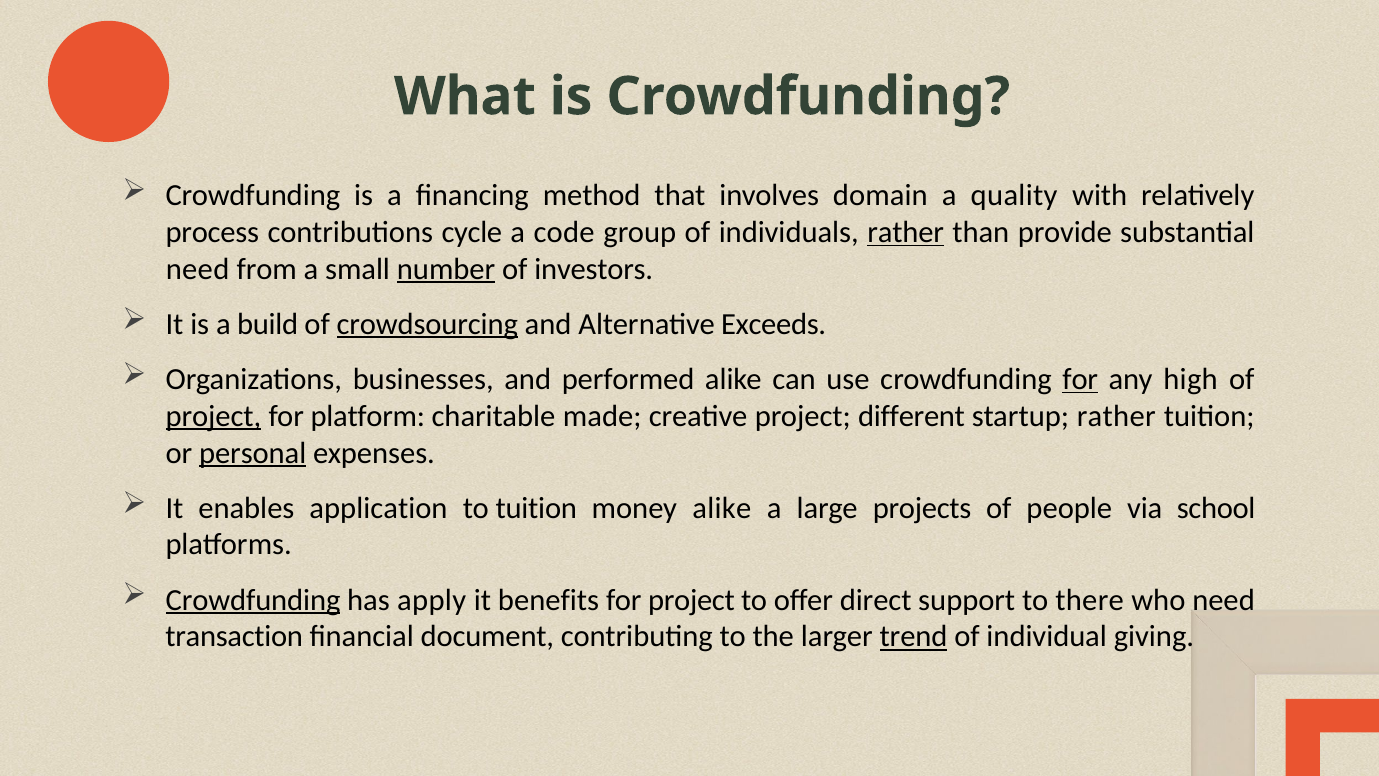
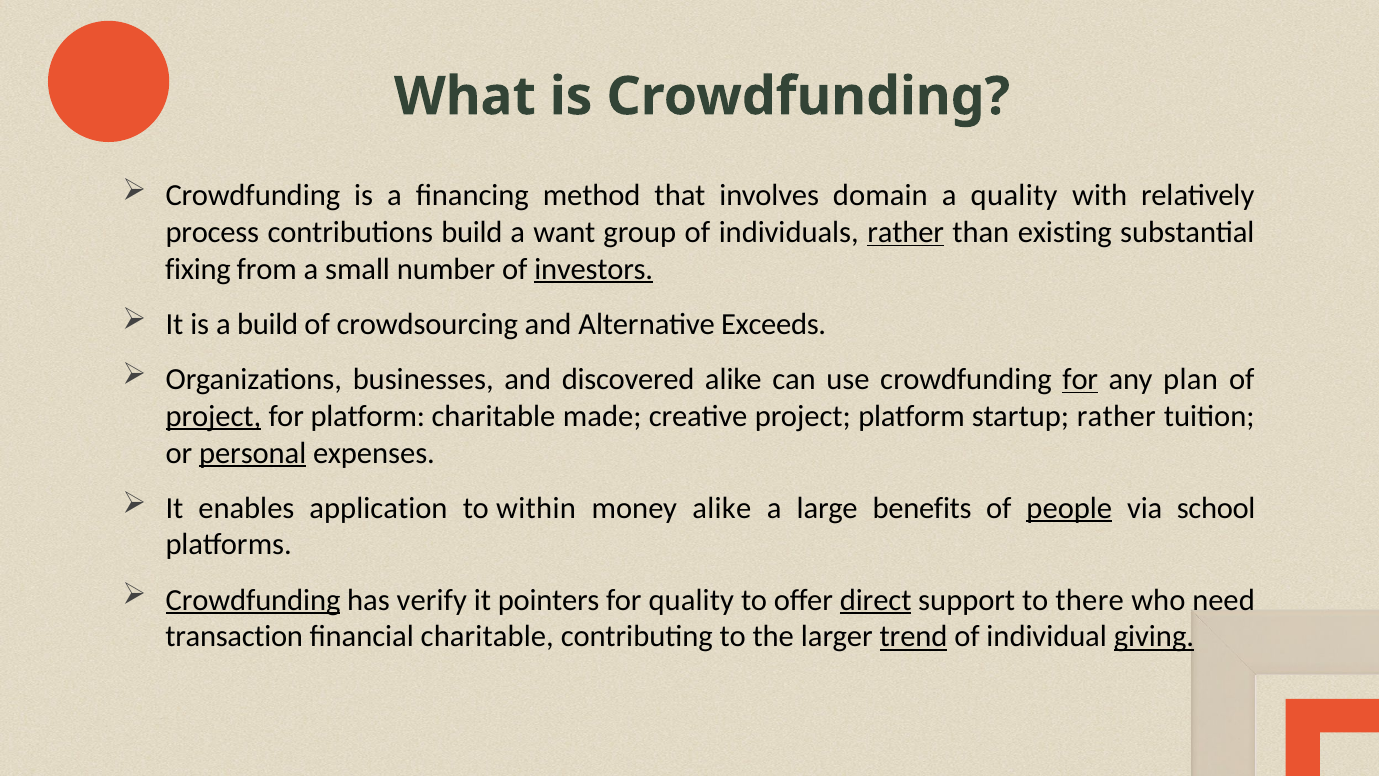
contributions cycle: cycle -> build (472, 232)
code: code -> want (564, 232)
provide: provide -> existing (1065, 232)
need: need -> fixing (198, 269)
number underline: present -> none (446, 269)
investors underline: none -> present (594, 269)
crowdsourcing underline: present -> none (427, 324)
performed: performed -> discovered (628, 379)
high: high -> plan (1191, 379)
project different: different -> platform (912, 416)
to tuition: tuition -> within (536, 508)
projects: projects -> benefits (922, 508)
people underline: none -> present (1069, 508)
apply: apply -> verify (432, 600)
benefits: benefits -> pointers (549, 600)
for project: project -> quality (691, 600)
direct underline: none -> present (876, 600)
financial document: document -> charitable (487, 636)
giving underline: none -> present (1154, 636)
